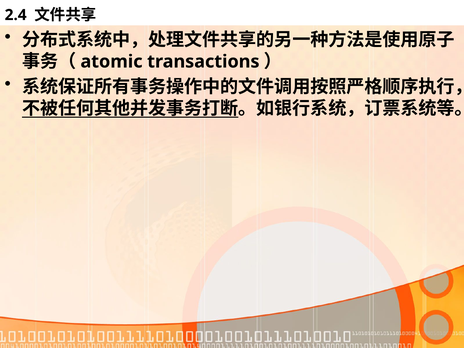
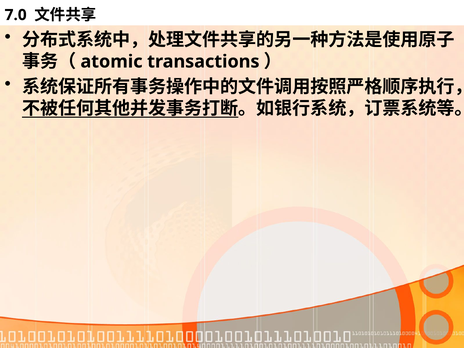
2.4: 2.4 -> 7.0 (16, 15)
